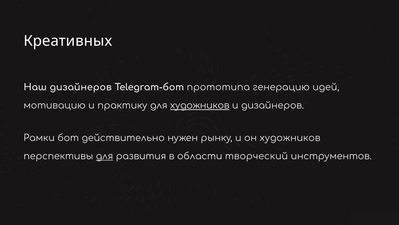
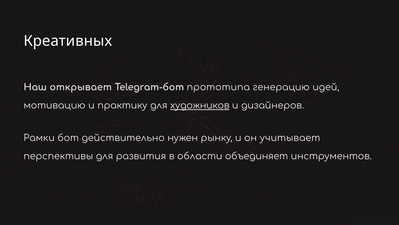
Наш дизайнеров: дизайнеров -> открывает (81, 87)
он художников: художников -> учитывает (290, 138)
для underline: present -> none (105, 156)
творческий: творческий -> объединяет (257, 156)
